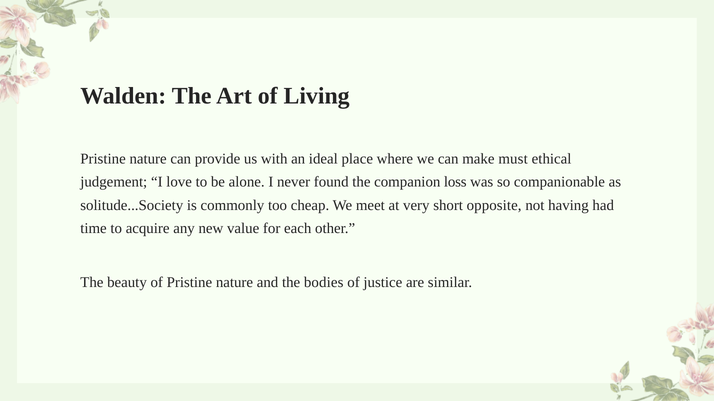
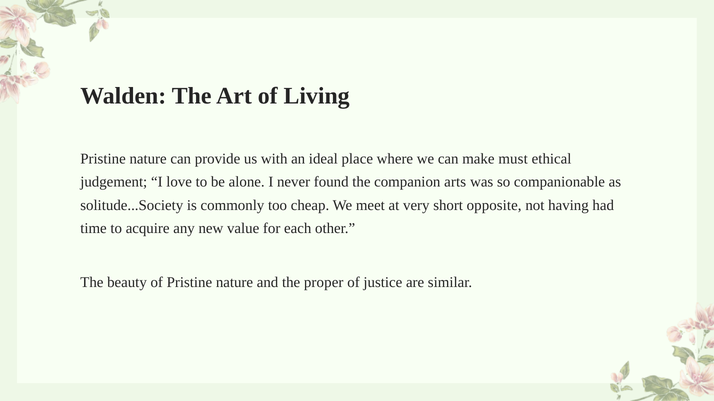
loss: loss -> arts (455, 182)
bodies: bodies -> proper (324, 283)
